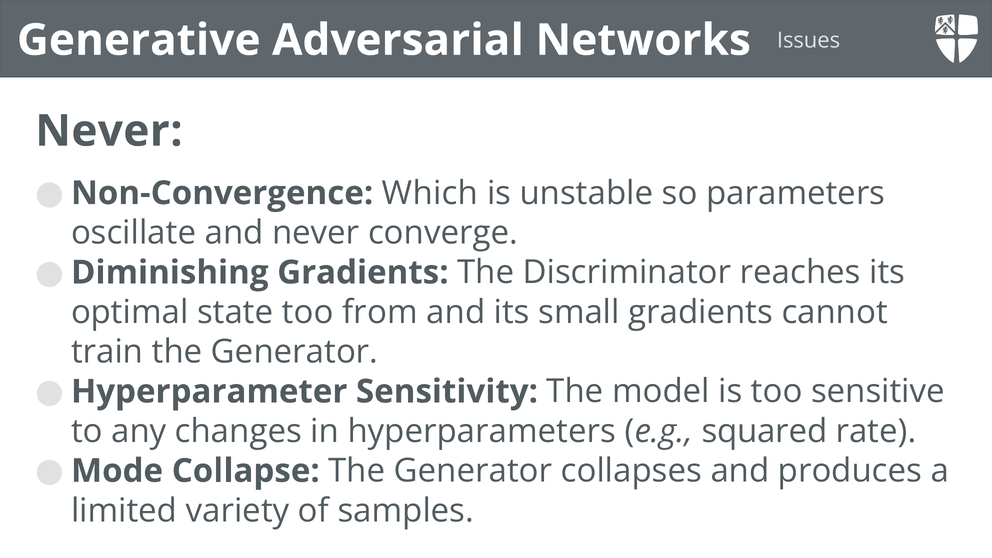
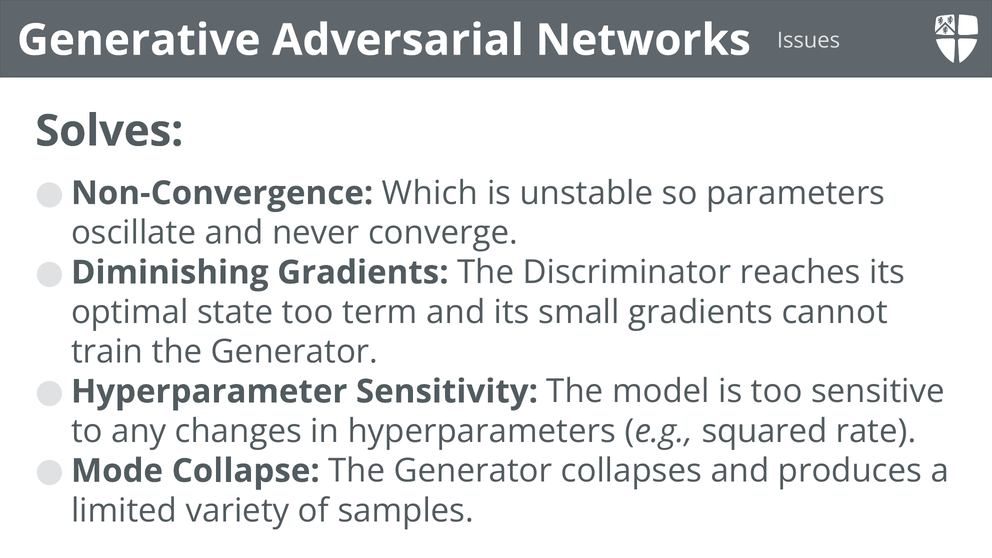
Never: Never -> Solves (109, 131)
from: from -> term (380, 312)
